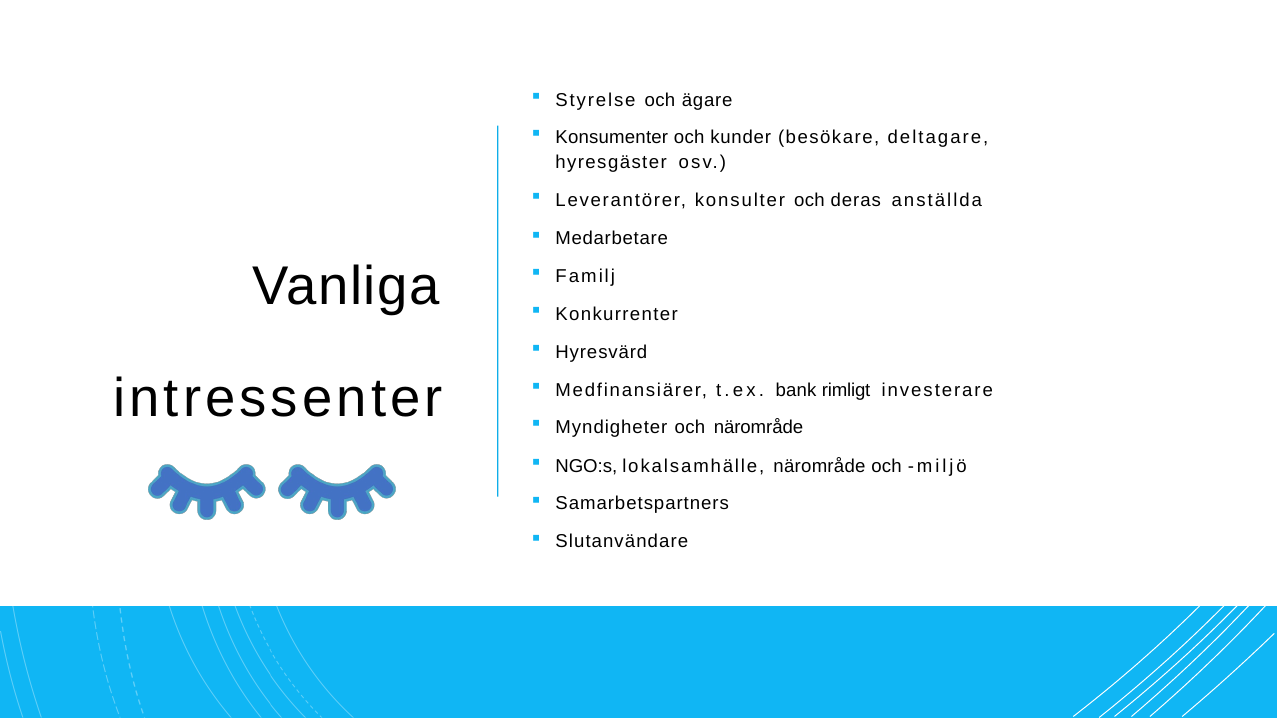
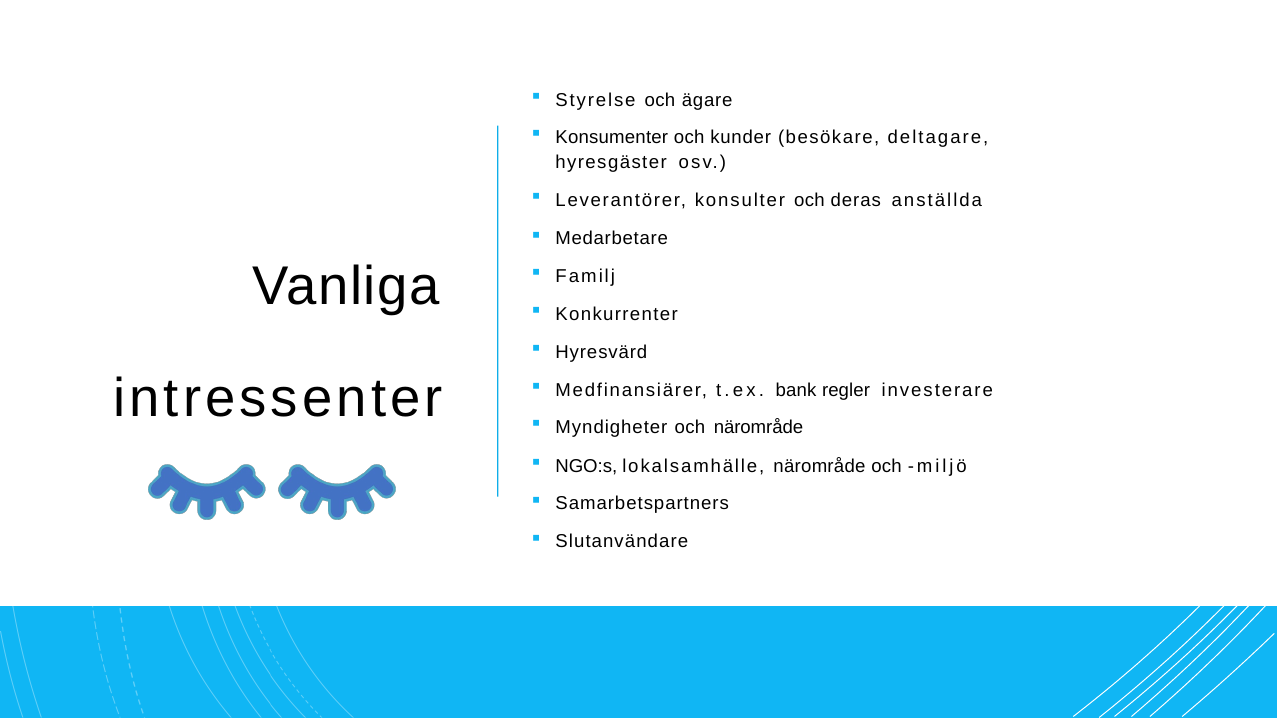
rimligt: rimligt -> regler (846, 390)
